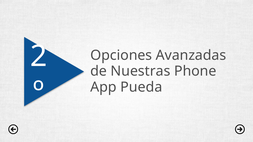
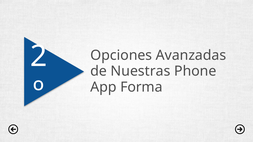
Pueda: Pueda -> Forma (141, 87)
